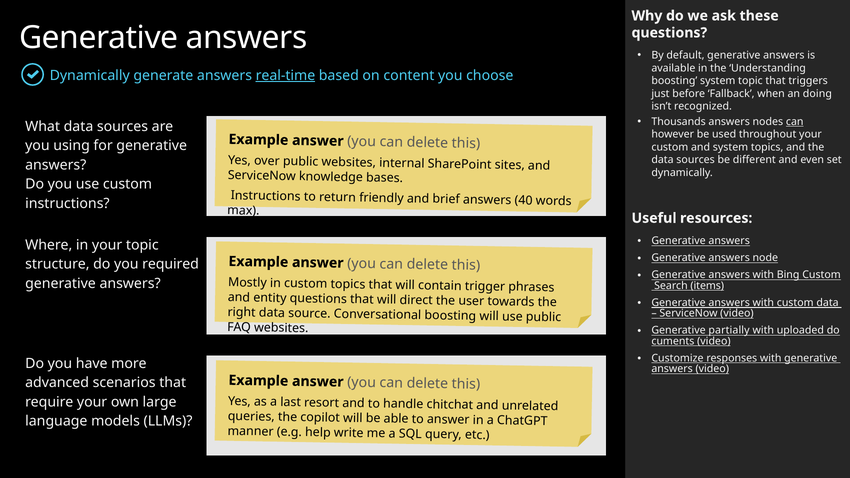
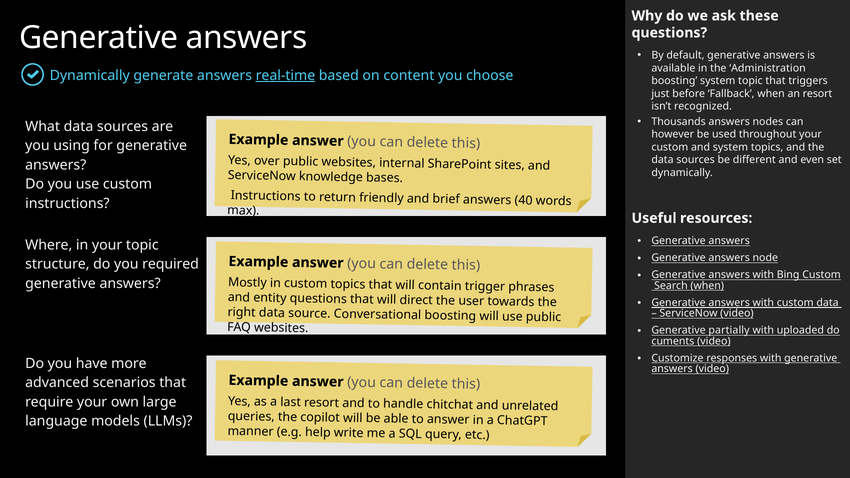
Understanding: Understanding -> Administration (768, 68)
an doing: doing -> resort (818, 94)
can underline: present -> none (795, 122)
Search items: items -> when (707, 286)
